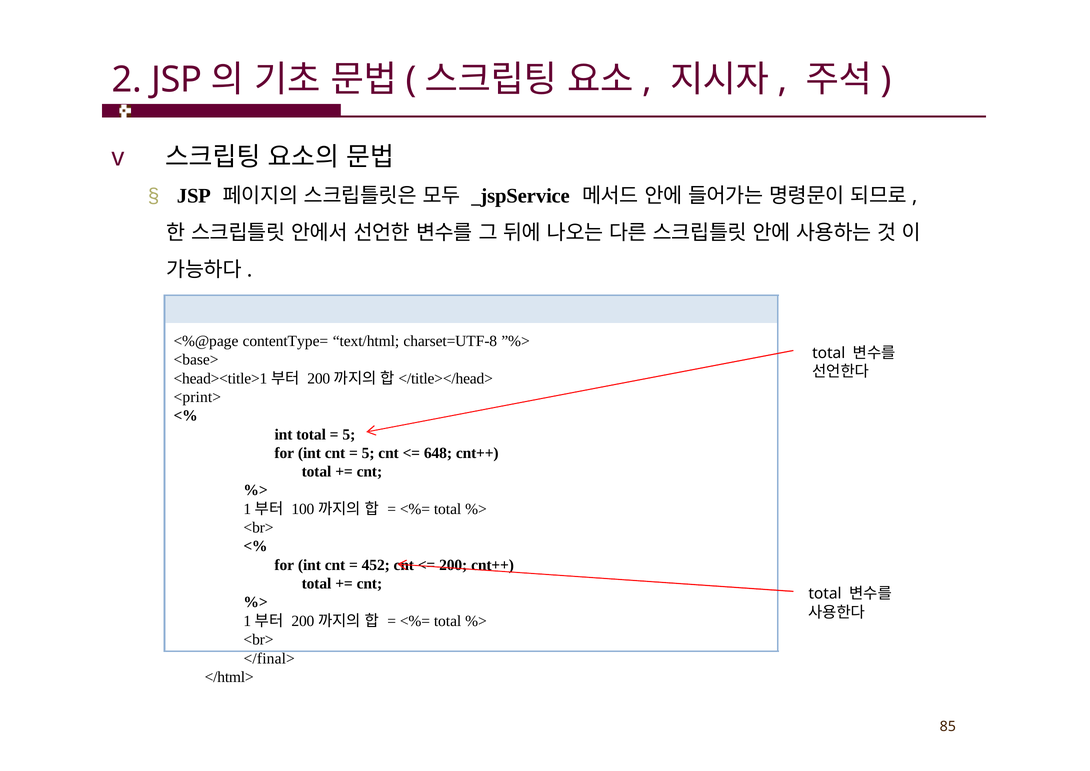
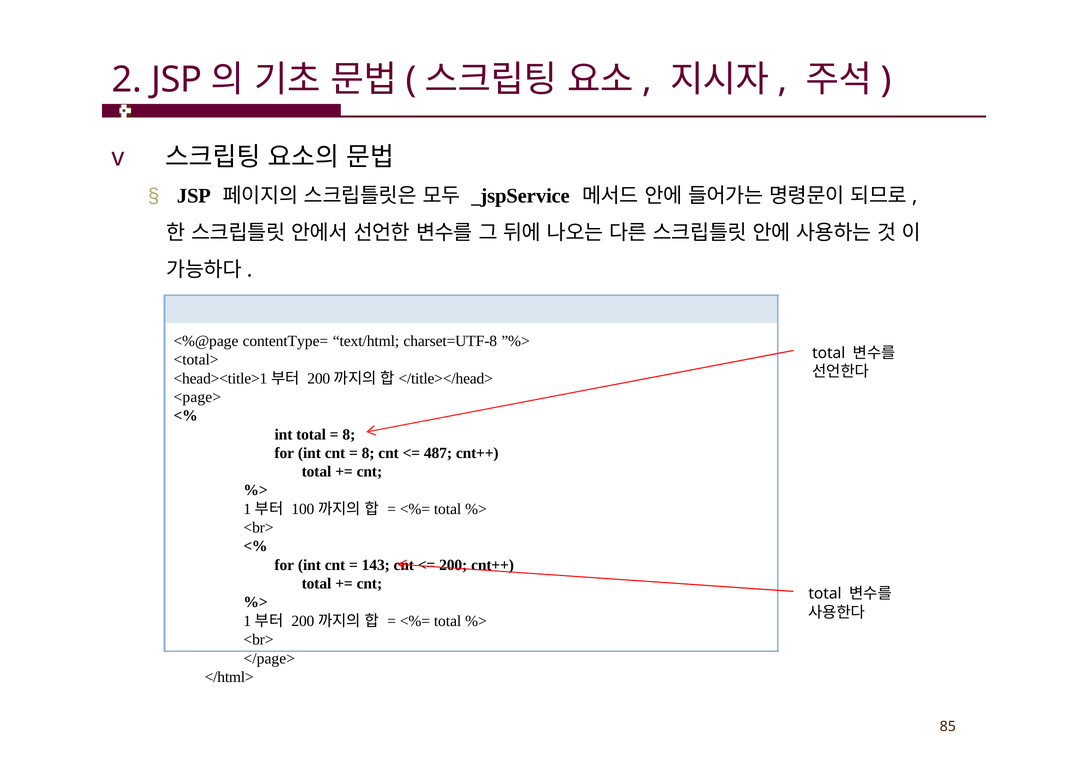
<base>: <base> -> <total> (196, 360)
<print>: <print> -> <page> (197, 397)
5: 5 -> 8 (349, 434)
5: 5 -> 8 (368, 453)
648: 648 -> 487 (438, 453)
452: 452 -> 143 (376, 565)
</final>: </final> -> </page> (269, 658)
